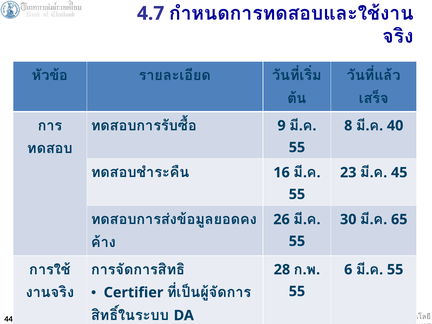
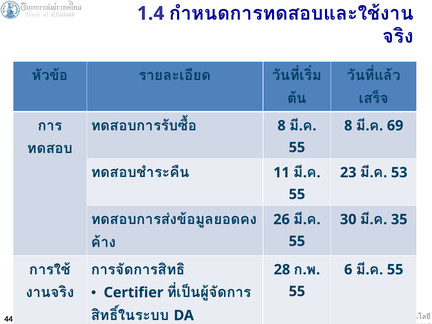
4.7: 4.7 -> 1.4 (151, 13)
9: 9 -> 8 (282, 126)
40: 40 -> 69 (395, 126)
16: 16 -> 11 (282, 173)
45: 45 -> 53 (399, 173)
65: 65 -> 35 (399, 219)
